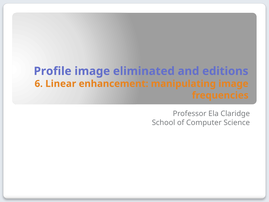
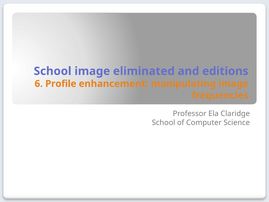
Profile: Profile -> School (53, 71)
Linear: Linear -> Profile (61, 84)
